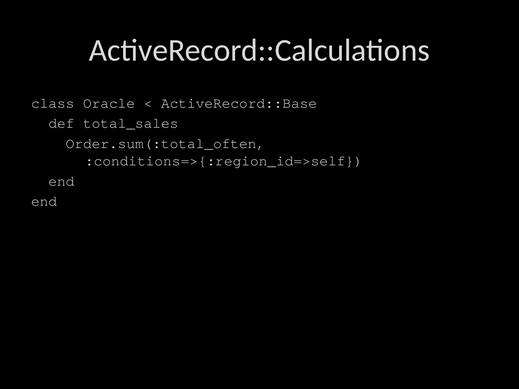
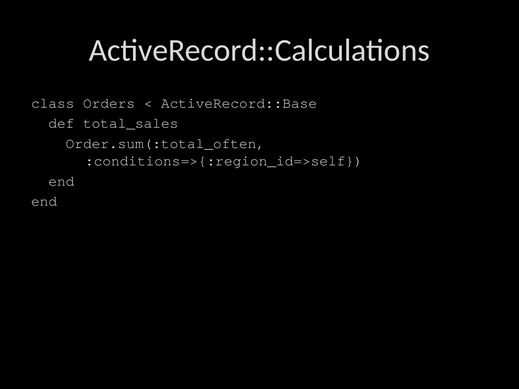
Oracle: Oracle -> Orders (109, 103)
